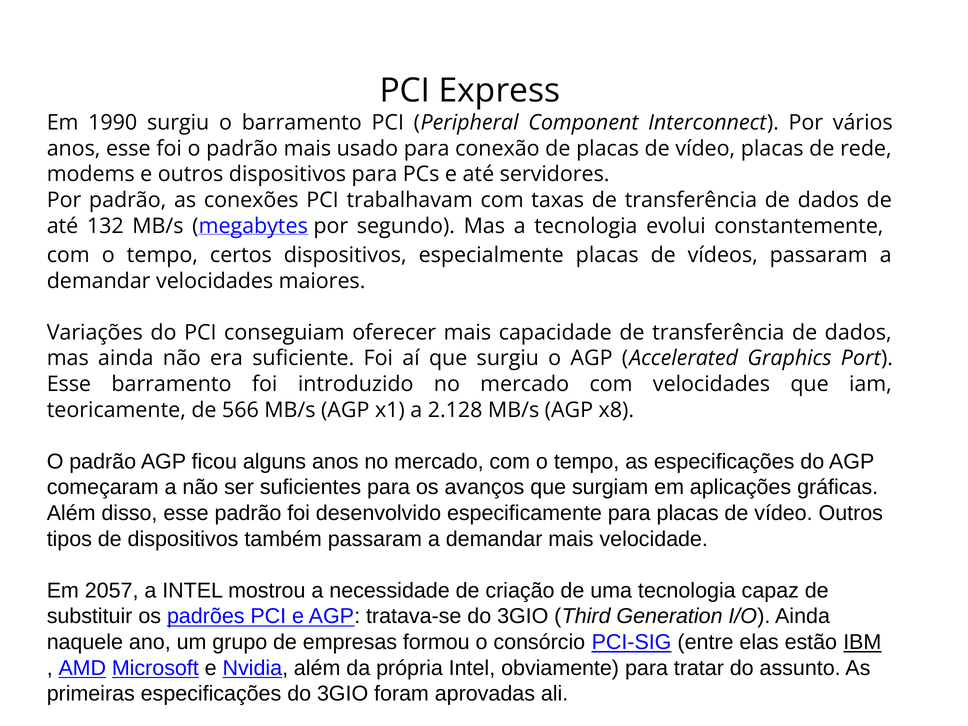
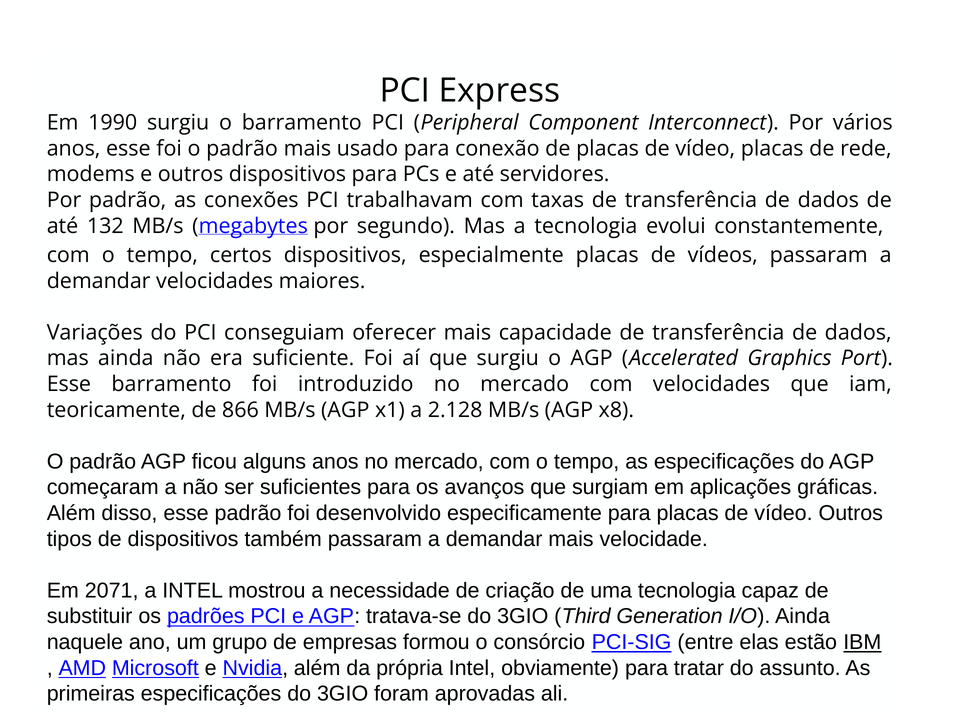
566: 566 -> 866 (240, 410)
2057: 2057 -> 2071 (112, 591)
